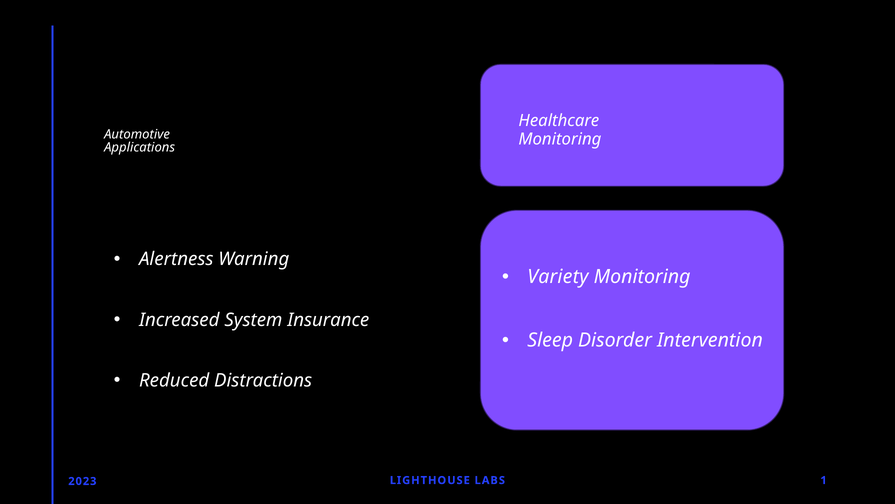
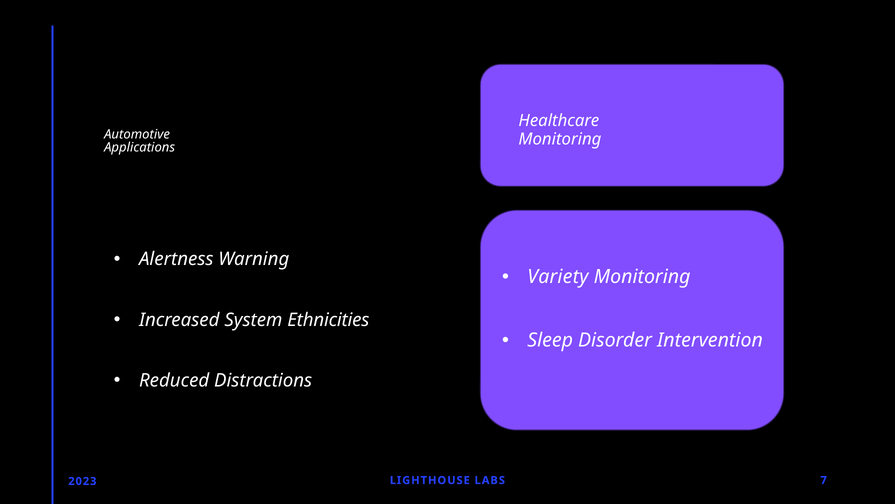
Insurance: Insurance -> Ethnicities (328, 320)
1: 1 -> 7 (824, 480)
